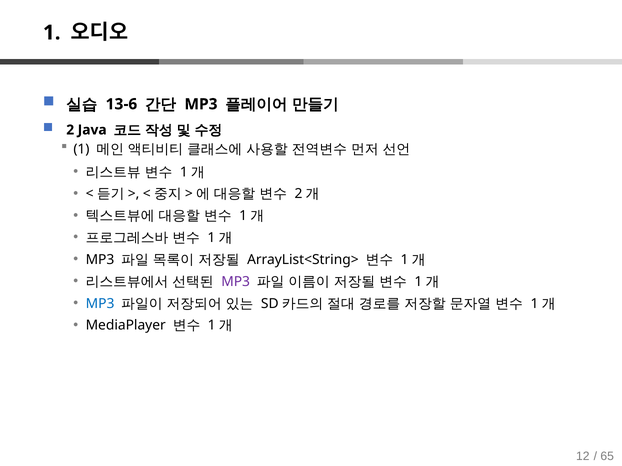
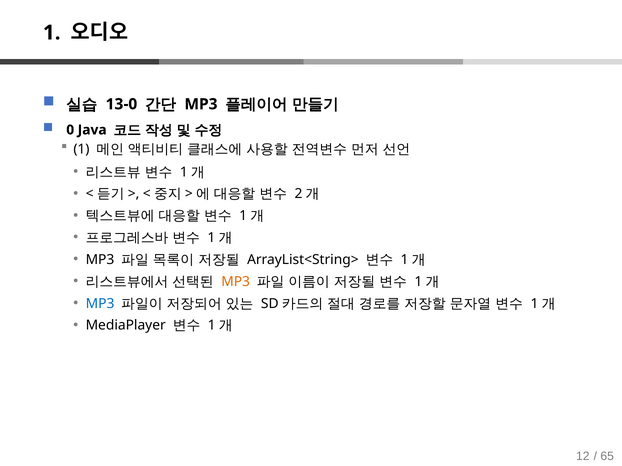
13-6: 13-6 -> 13-0 (121, 104)
2: 2 -> 0 (70, 130)
MP3 colour: purple -> orange (236, 282)
